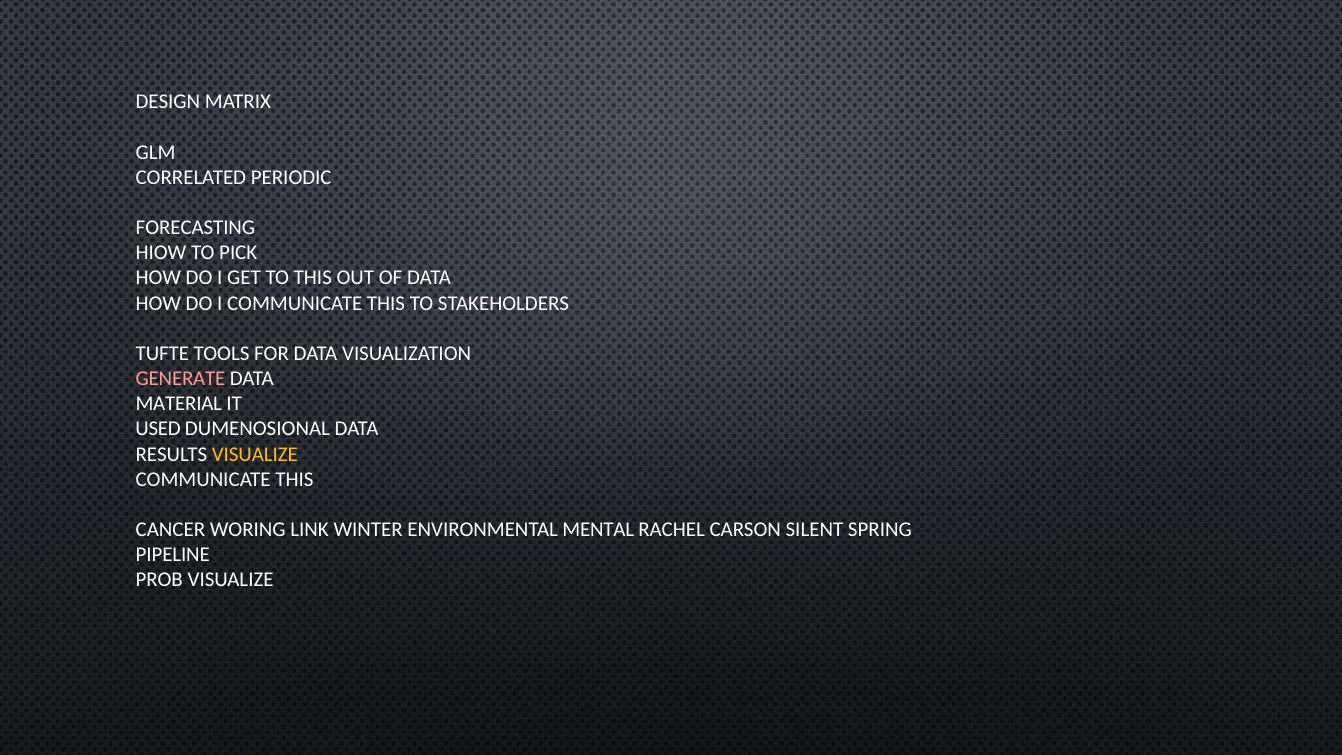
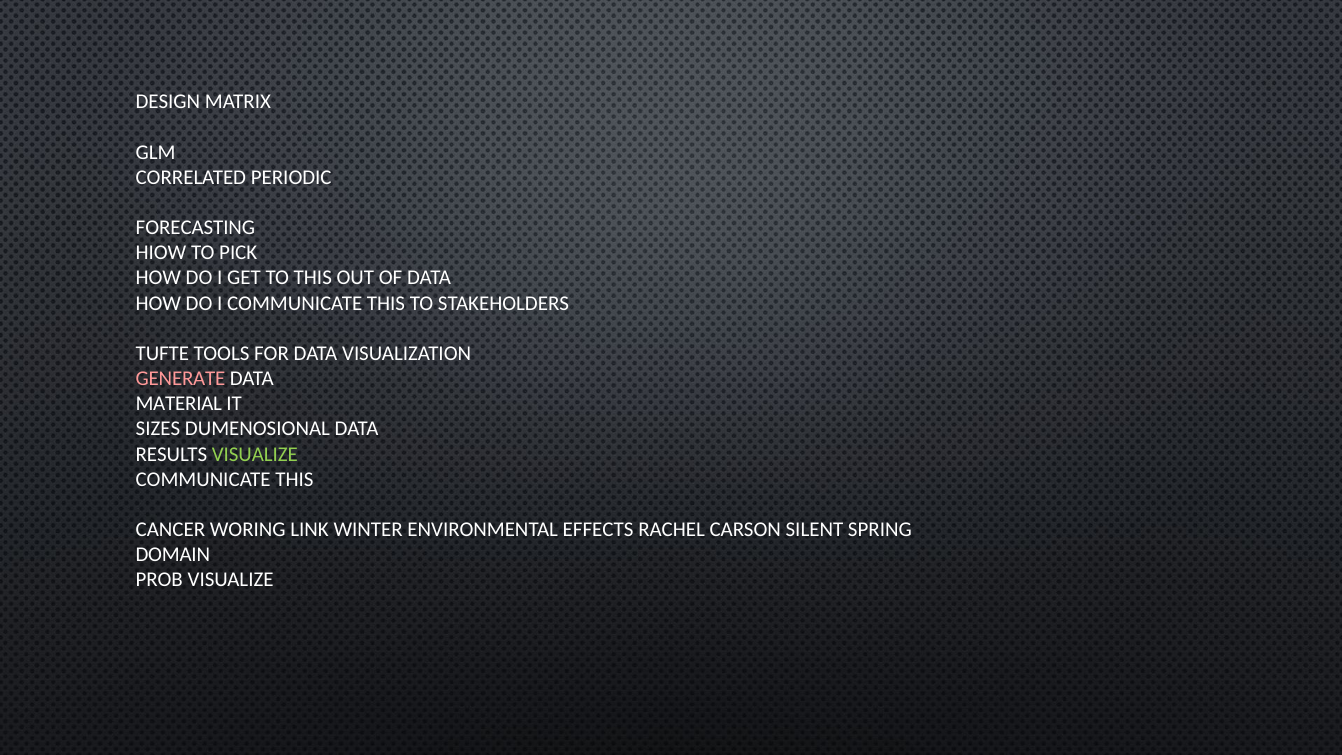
USED: USED -> SIZES (158, 429)
VISUALIZE colour: yellow -> light green (255, 454)
MENTAL: MENTAL -> EFFECTS (598, 530)
PIPELINE: PIPELINE -> DOMAIN (173, 555)
